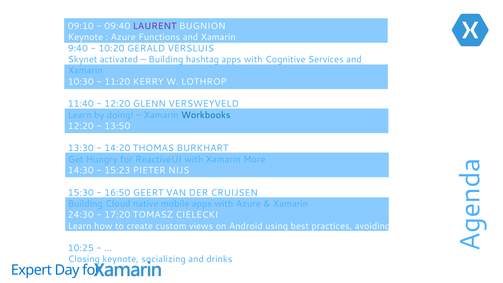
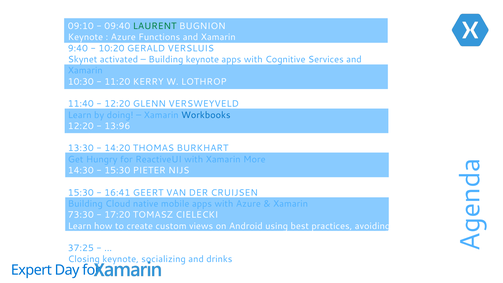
LAURENT colour: purple -> green (155, 26)
Building hashtag: hashtag -> keynote (202, 59)
13:50: 13:50 -> 13:96 (117, 126)
15:23: 15:23 -> 15:30 (117, 170)
16:50: 16:50 -> 16:41 (117, 193)
24:30: 24:30 -> 73:30 (81, 215)
10:25: 10:25 -> 37:25 (81, 248)
